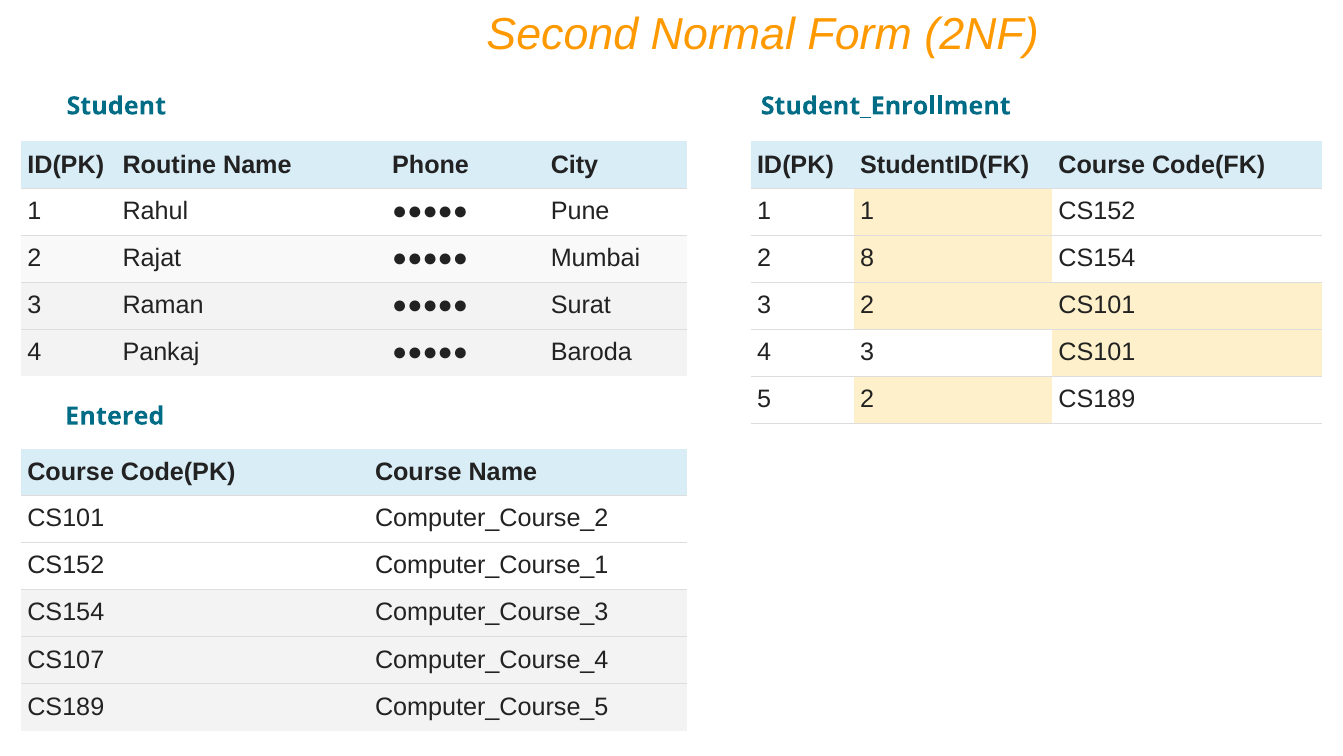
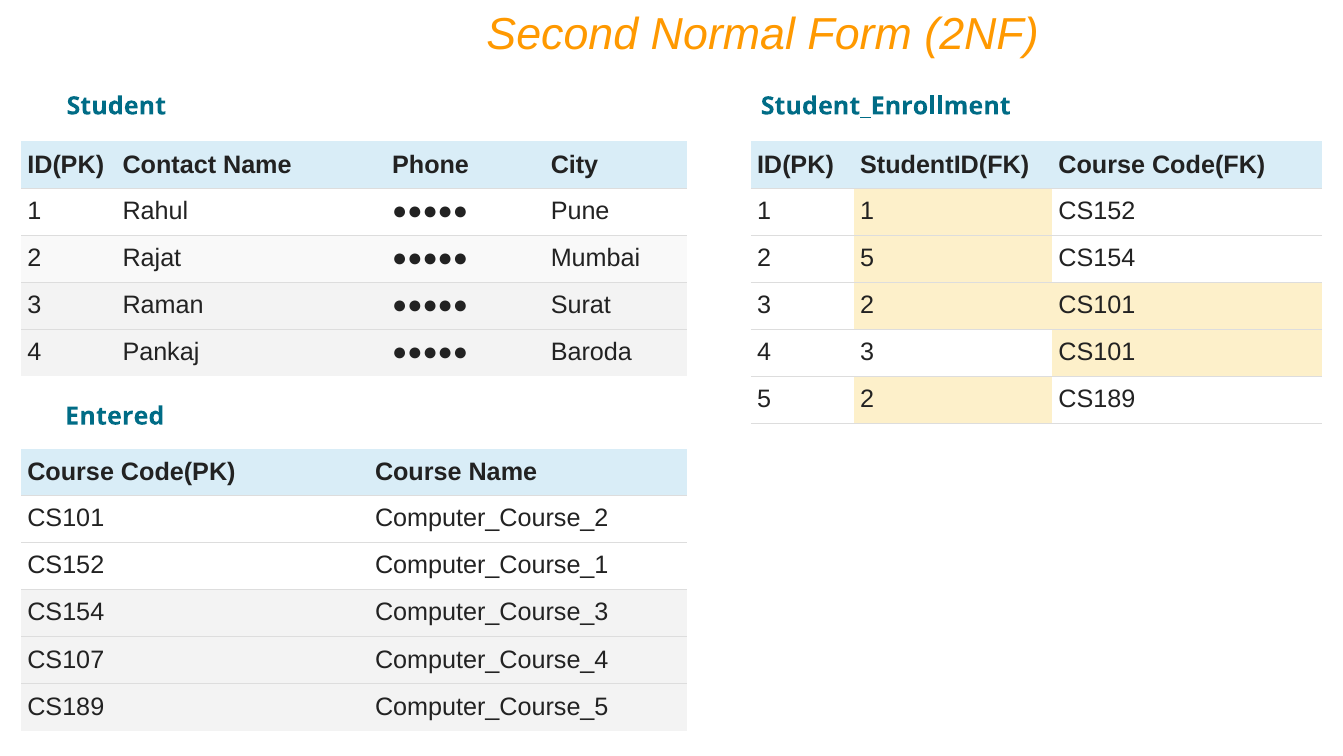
Routine: Routine -> Contact (169, 165)
2 8: 8 -> 5 (867, 258)
